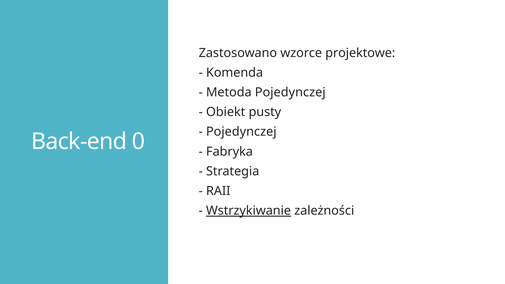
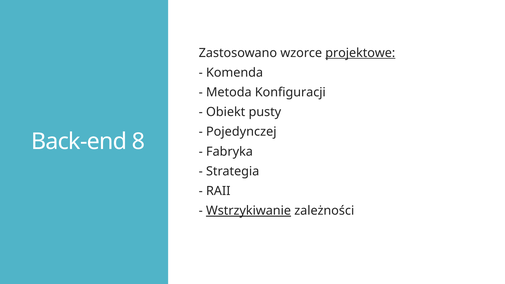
projektowe underline: none -> present (360, 53)
Metoda Pojedynczej: Pojedynczej -> Konfiguracji (290, 92)
0: 0 -> 8 (139, 141)
